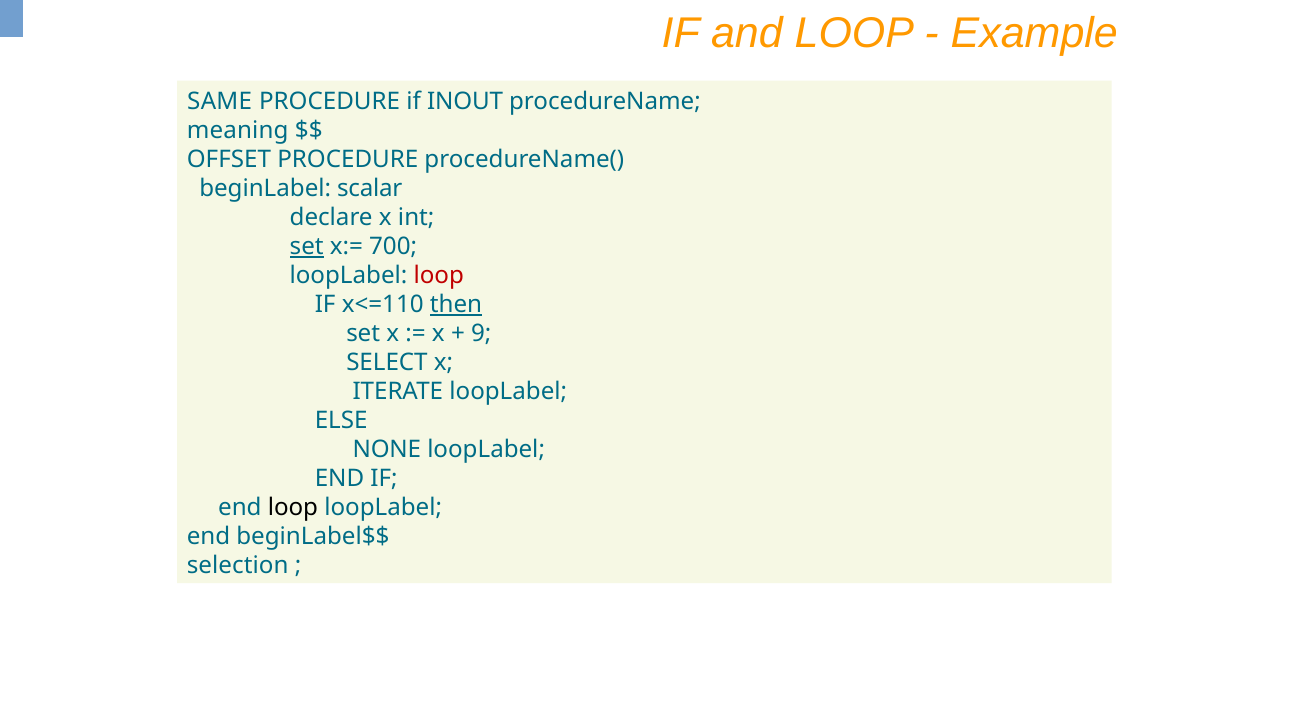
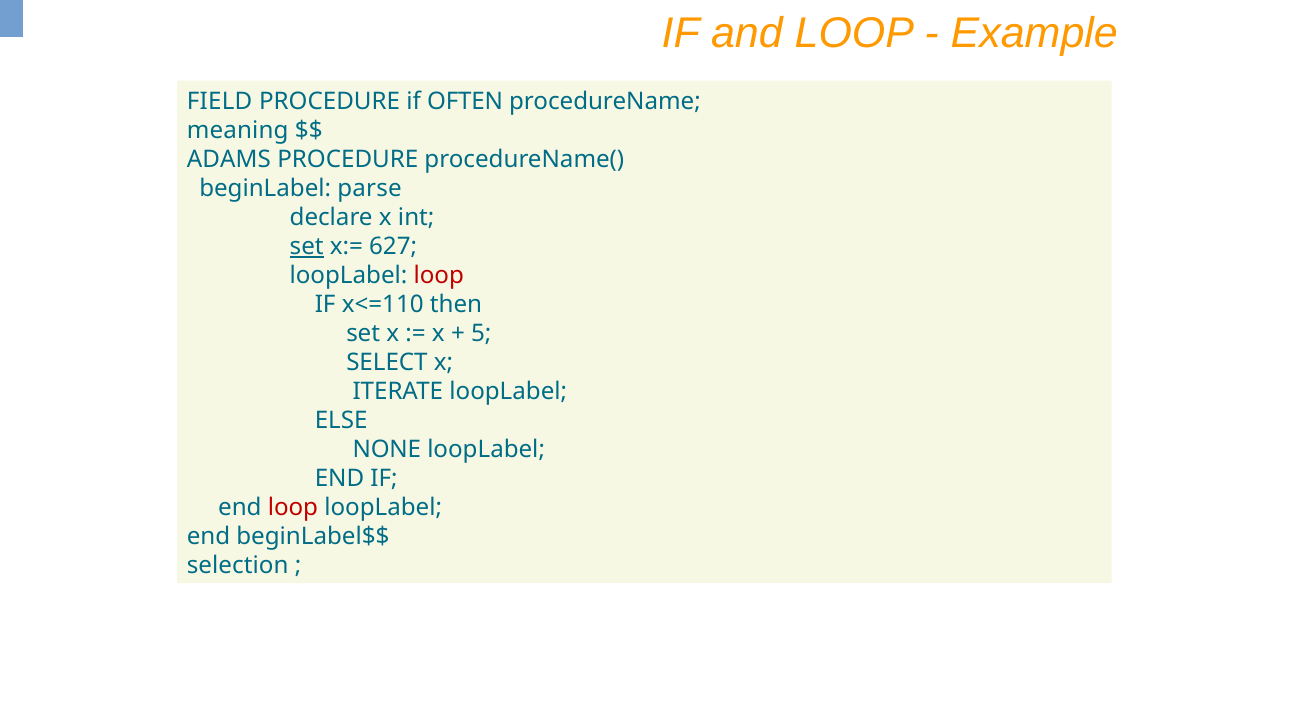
SAME: SAME -> FIELD (220, 101)
INOUT: INOUT -> OFTEN (465, 101)
OFFSET: OFFSET -> ADAMS (229, 159)
scalar: scalar -> parse (370, 188)
700: 700 -> 627 (393, 246)
then underline: present -> none (456, 305)
9: 9 -> 5 (481, 334)
loop colour: black -> red (293, 508)
